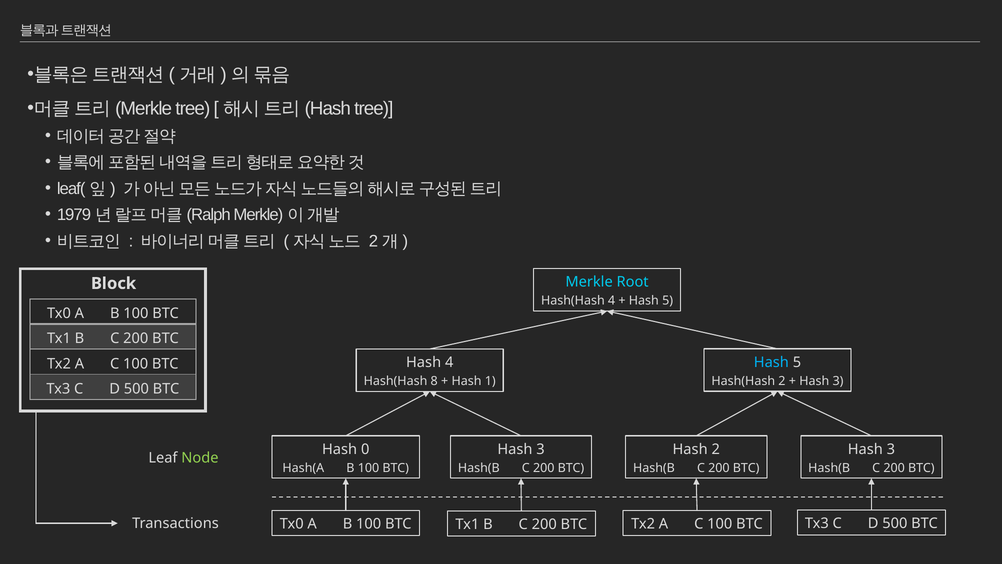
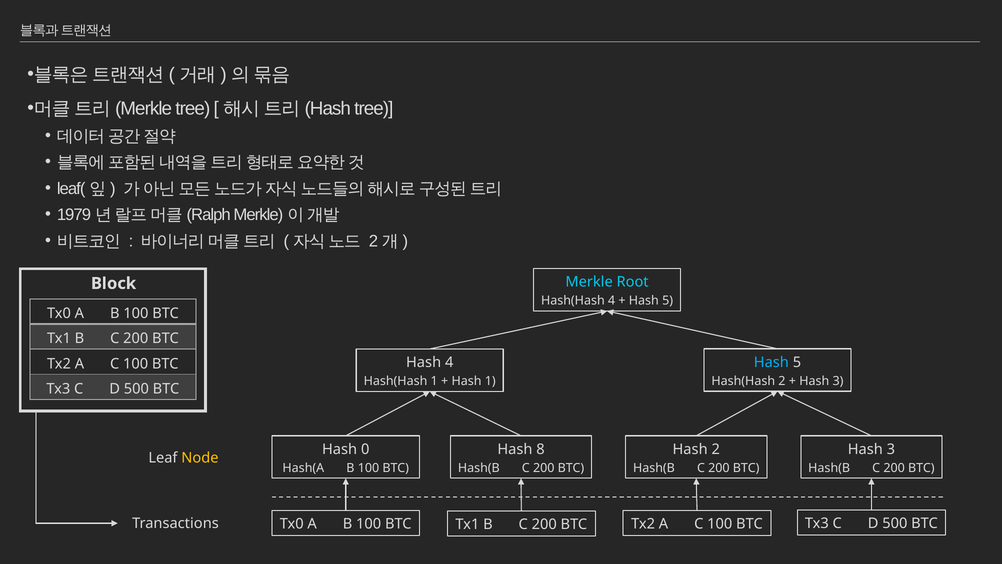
Hash(Hash 8: 8 -> 1 (434, 381)
3: 3 -> 8 (541, 449)
Node colour: light green -> yellow (200, 458)
